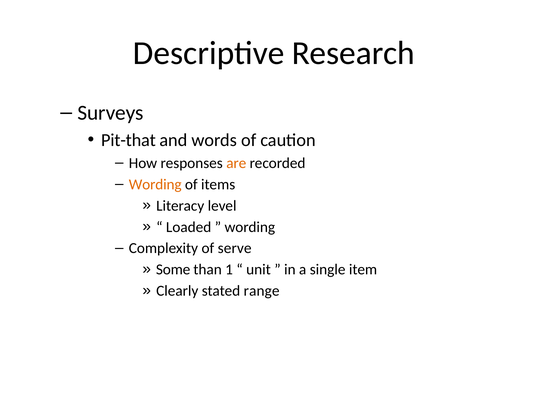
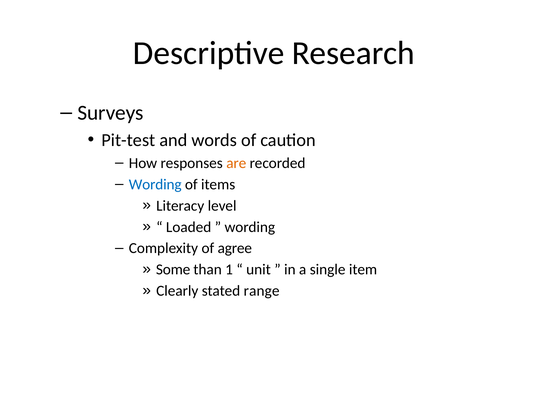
Pit-that: Pit-that -> Pit-test (128, 140)
Wording colour: orange -> blue (155, 184)
serve: serve -> agree (235, 248)
